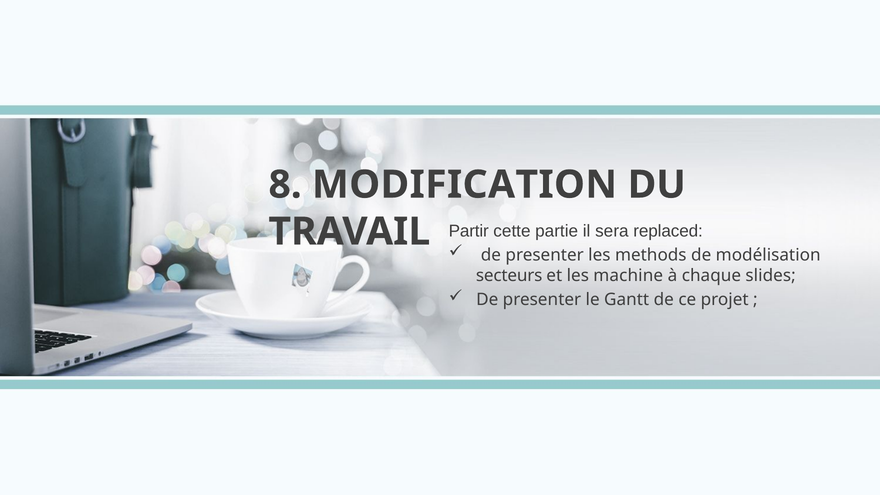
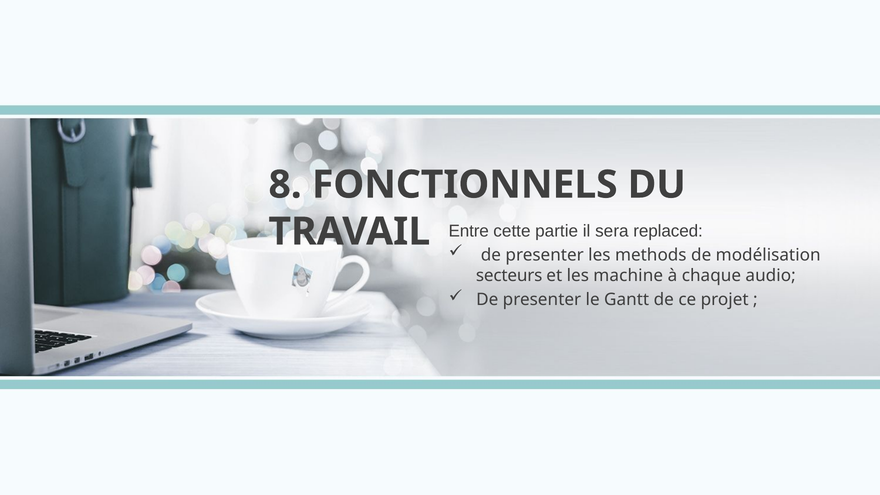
MODIFICATION: MODIFICATION -> FONCTIONNELS (465, 185)
Partir: Partir -> Entre (469, 231)
slides: slides -> audio (771, 276)
